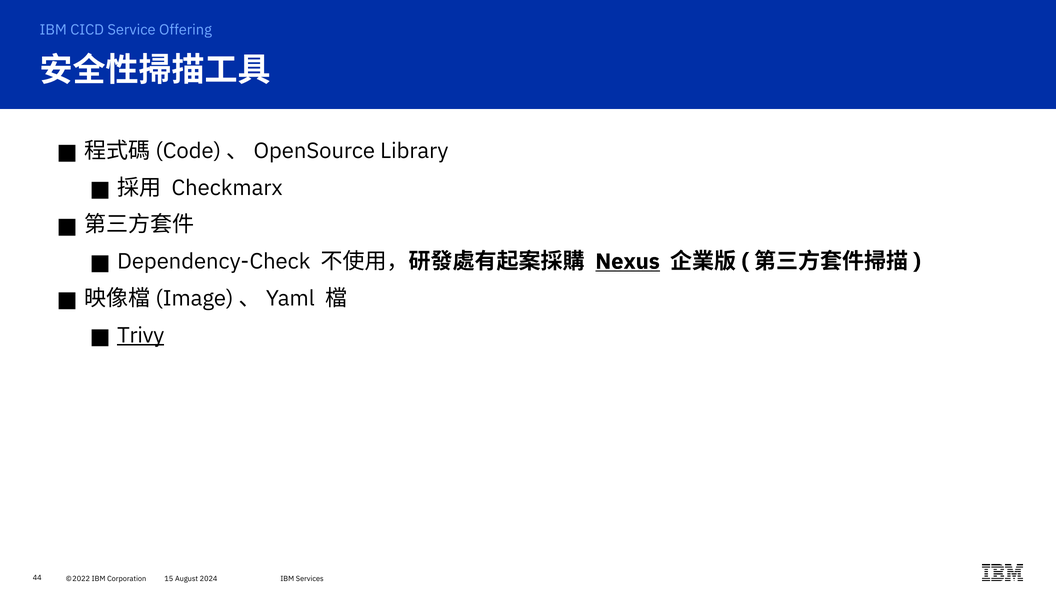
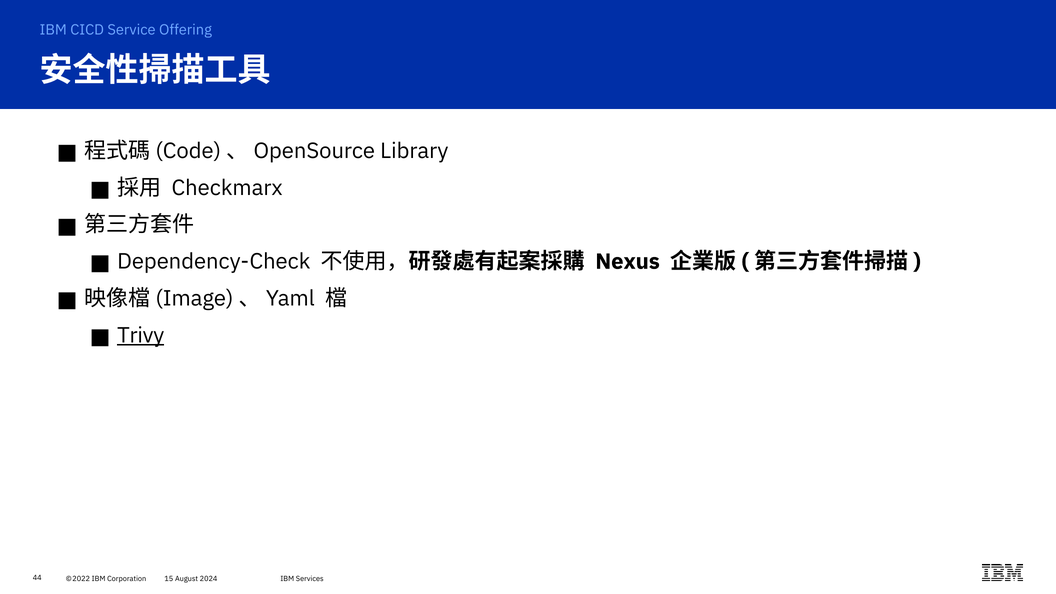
Nexus underline: present -> none (628, 262)
